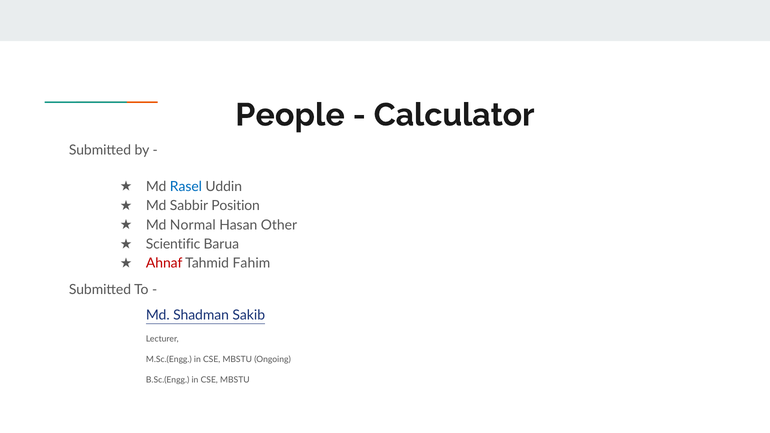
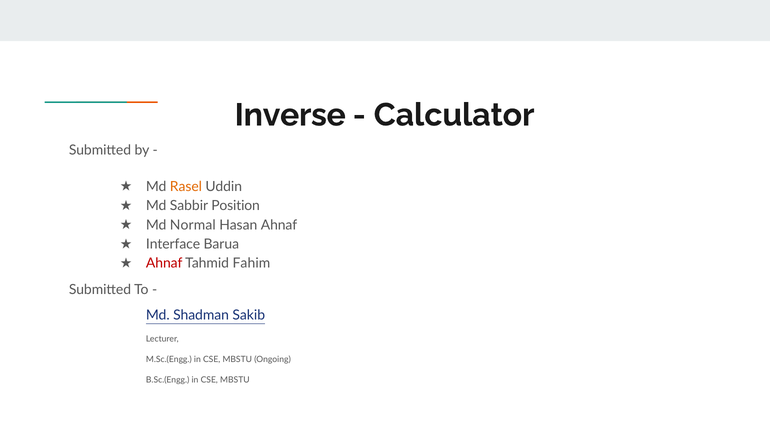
People: People -> Inverse (290, 115)
Rasel colour: blue -> orange (186, 187)
Hasan Other: Other -> Ahnaf (279, 225)
Scientific: Scientific -> Interface (173, 244)
